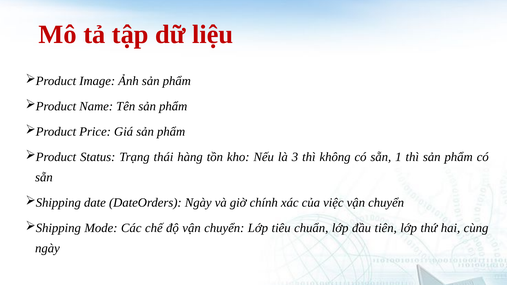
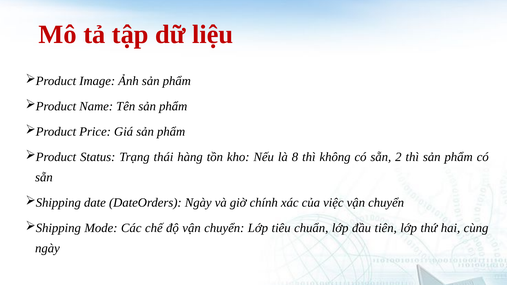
3: 3 -> 8 (295, 157)
1: 1 -> 2 (398, 157)
